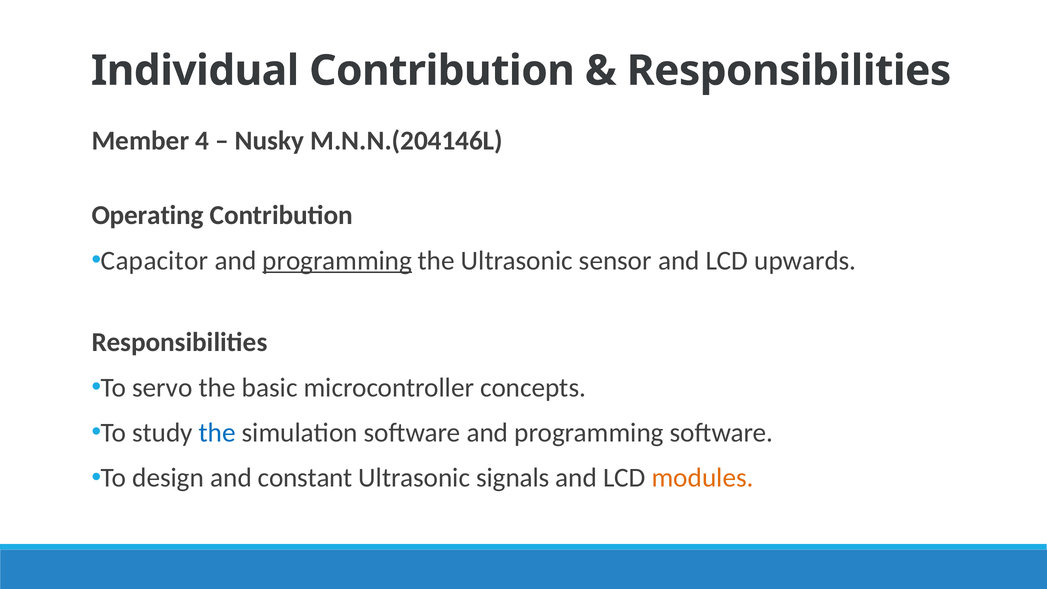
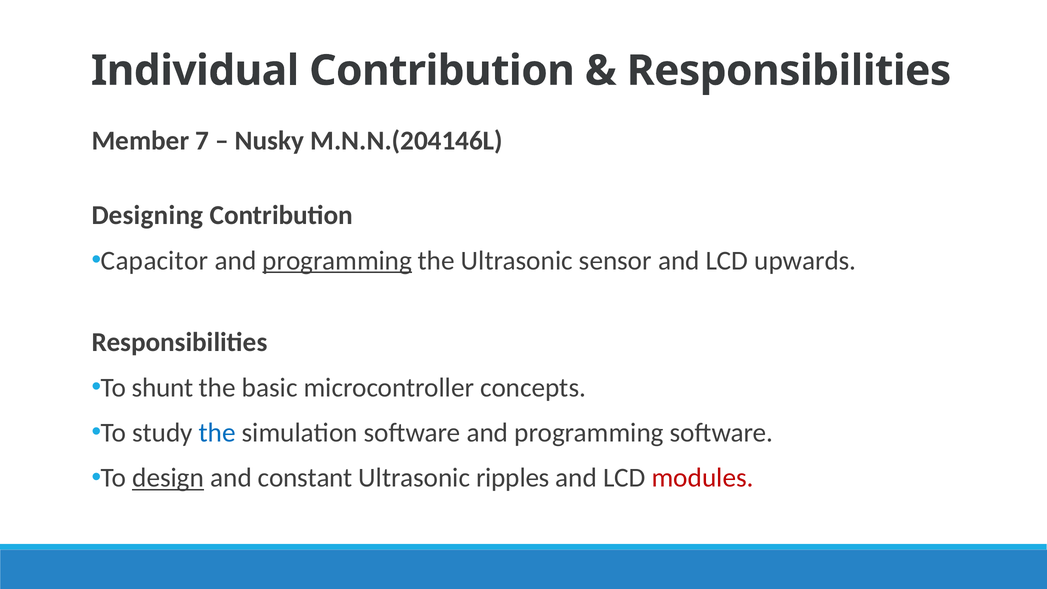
4: 4 -> 7 (202, 141)
Operating: Operating -> Designing (147, 215)
servo: servo -> shunt (163, 387)
design underline: none -> present (168, 478)
signals: signals -> ripples (513, 478)
modules colour: orange -> red (703, 478)
